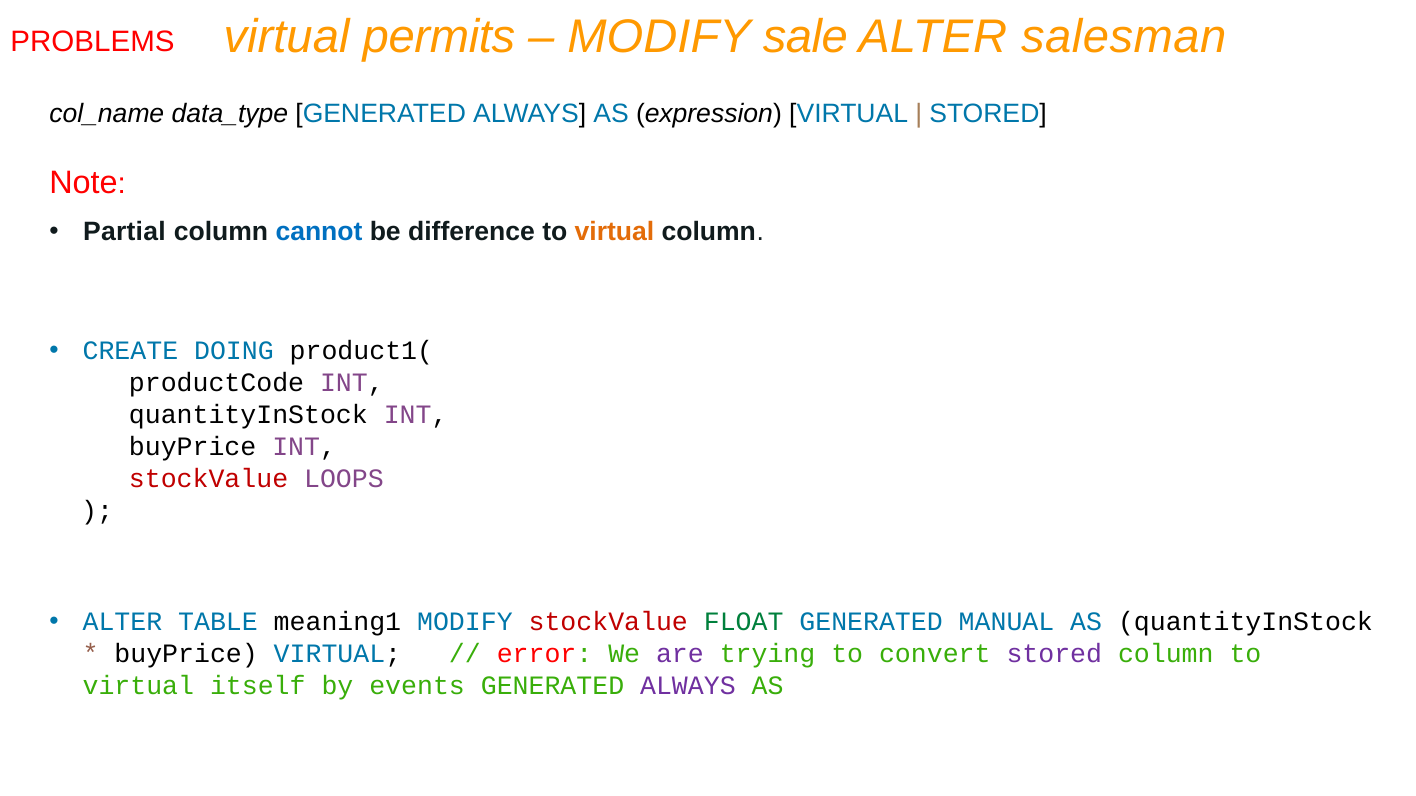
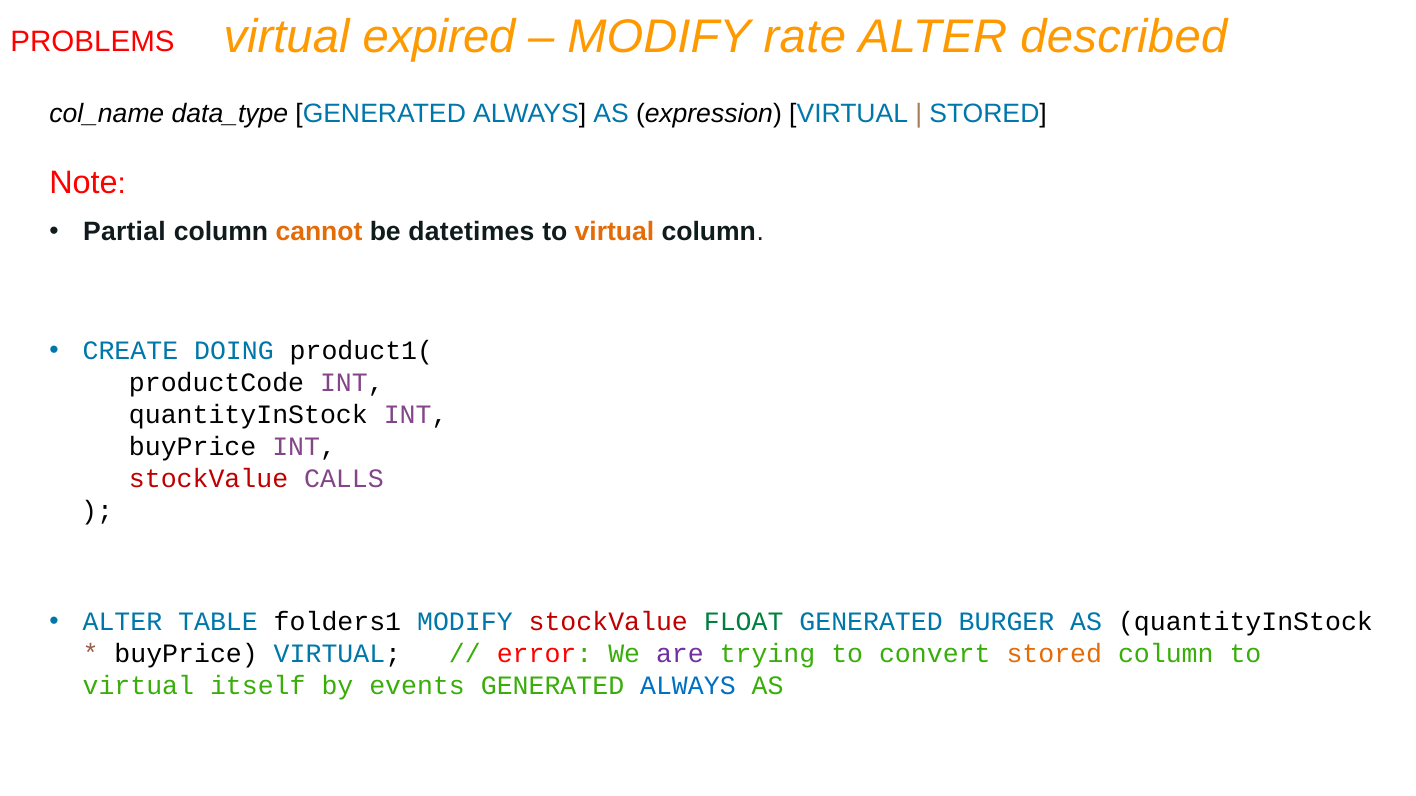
permits: permits -> expired (439, 37)
sale: sale -> rate (805, 37)
salesman: salesman -> described (1124, 37)
cannot colour: blue -> orange (319, 232)
difference: difference -> datetimes (471, 232)
LOOPS: LOOPS -> CALLS (344, 479)
meaning1: meaning1 -> folders1 (337, 622)
MANUAL: MANUAL -> BURGER (1007, 622)
stored colour: purple -> orange (1054, 654)
ALWAYS colour: purple -> blue (688, 686)
